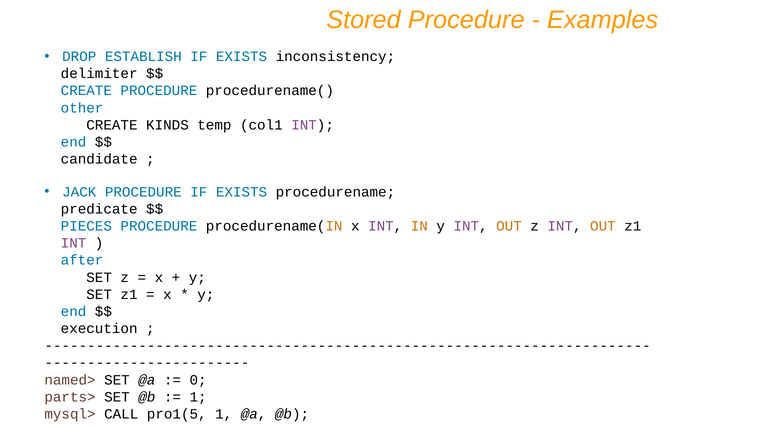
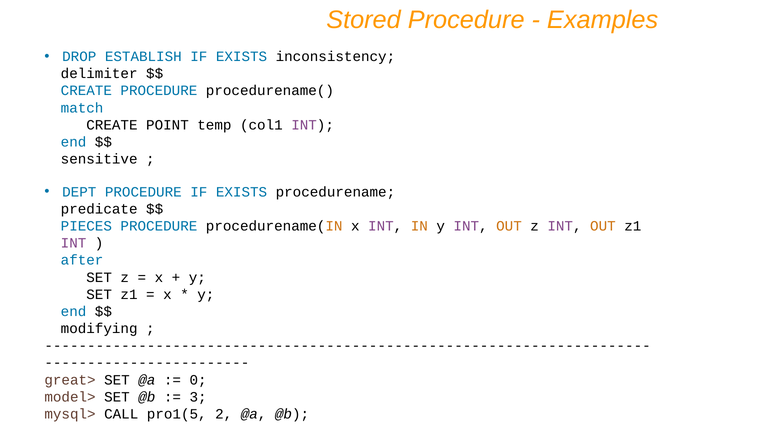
other: other -> match (82, 108)
KINDS: KINDS -> POINT (167, 125)
candidate: candidate -> sensitive (99, 159)
JACK: JACK -> DEPT (79, 192)
execution: execution -> modifying (99, 329)
named>: named> -> great> (70, 380)
parts>: parts> -> model> (70, 397)
1: 1 -> 3 (198, 397)
pro1(5 1: 1 -> 2 (224, 414)
